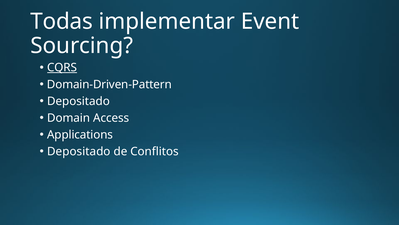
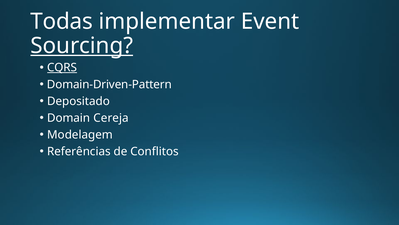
Sourcing underline: none -> present (82, 46)
Access: Access -> Cereja (111, 118)
Applications: Applications -> Modelagem (80, 134)
Depositado: Depositado -> Referências (79, 151)
